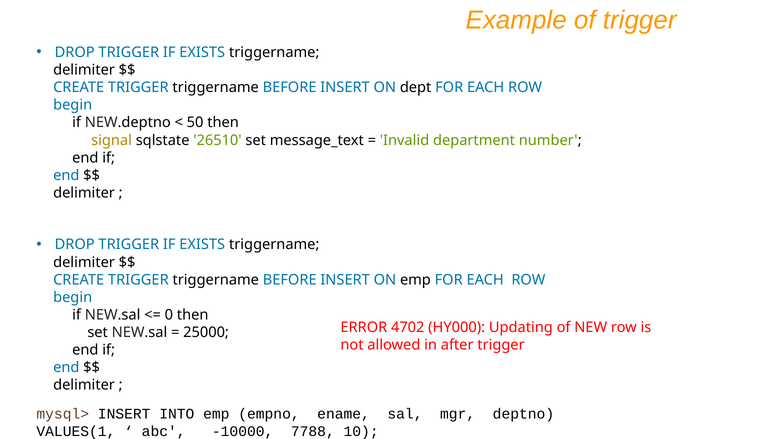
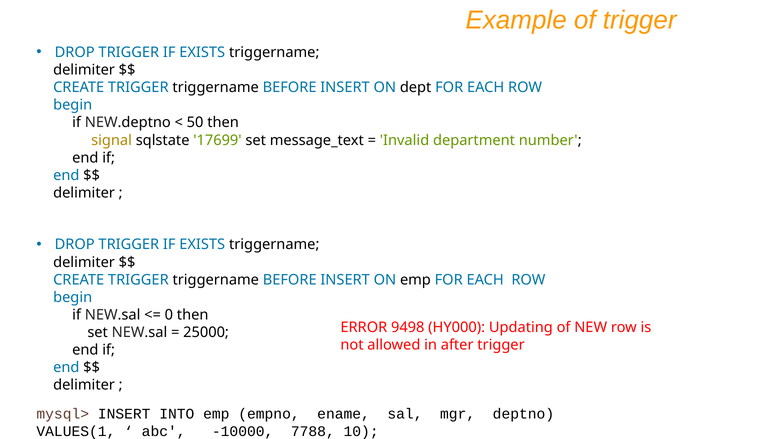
26510: 26510 -> 17699 (217, 140)
4702: 4702 -> 9498 (408, 327)
